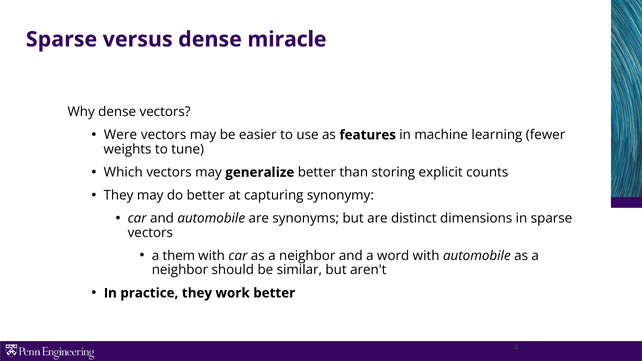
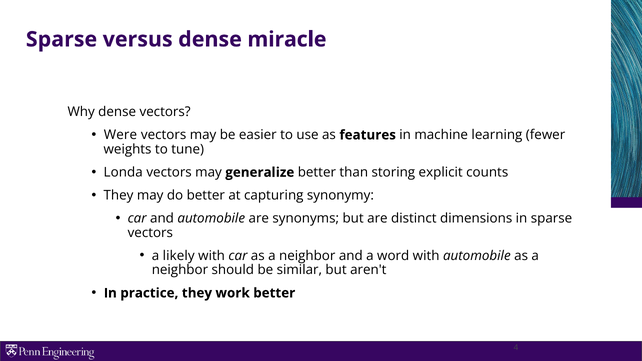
Which: Which -> Londa (123, 172)
them: them -> likely (179, 256)
